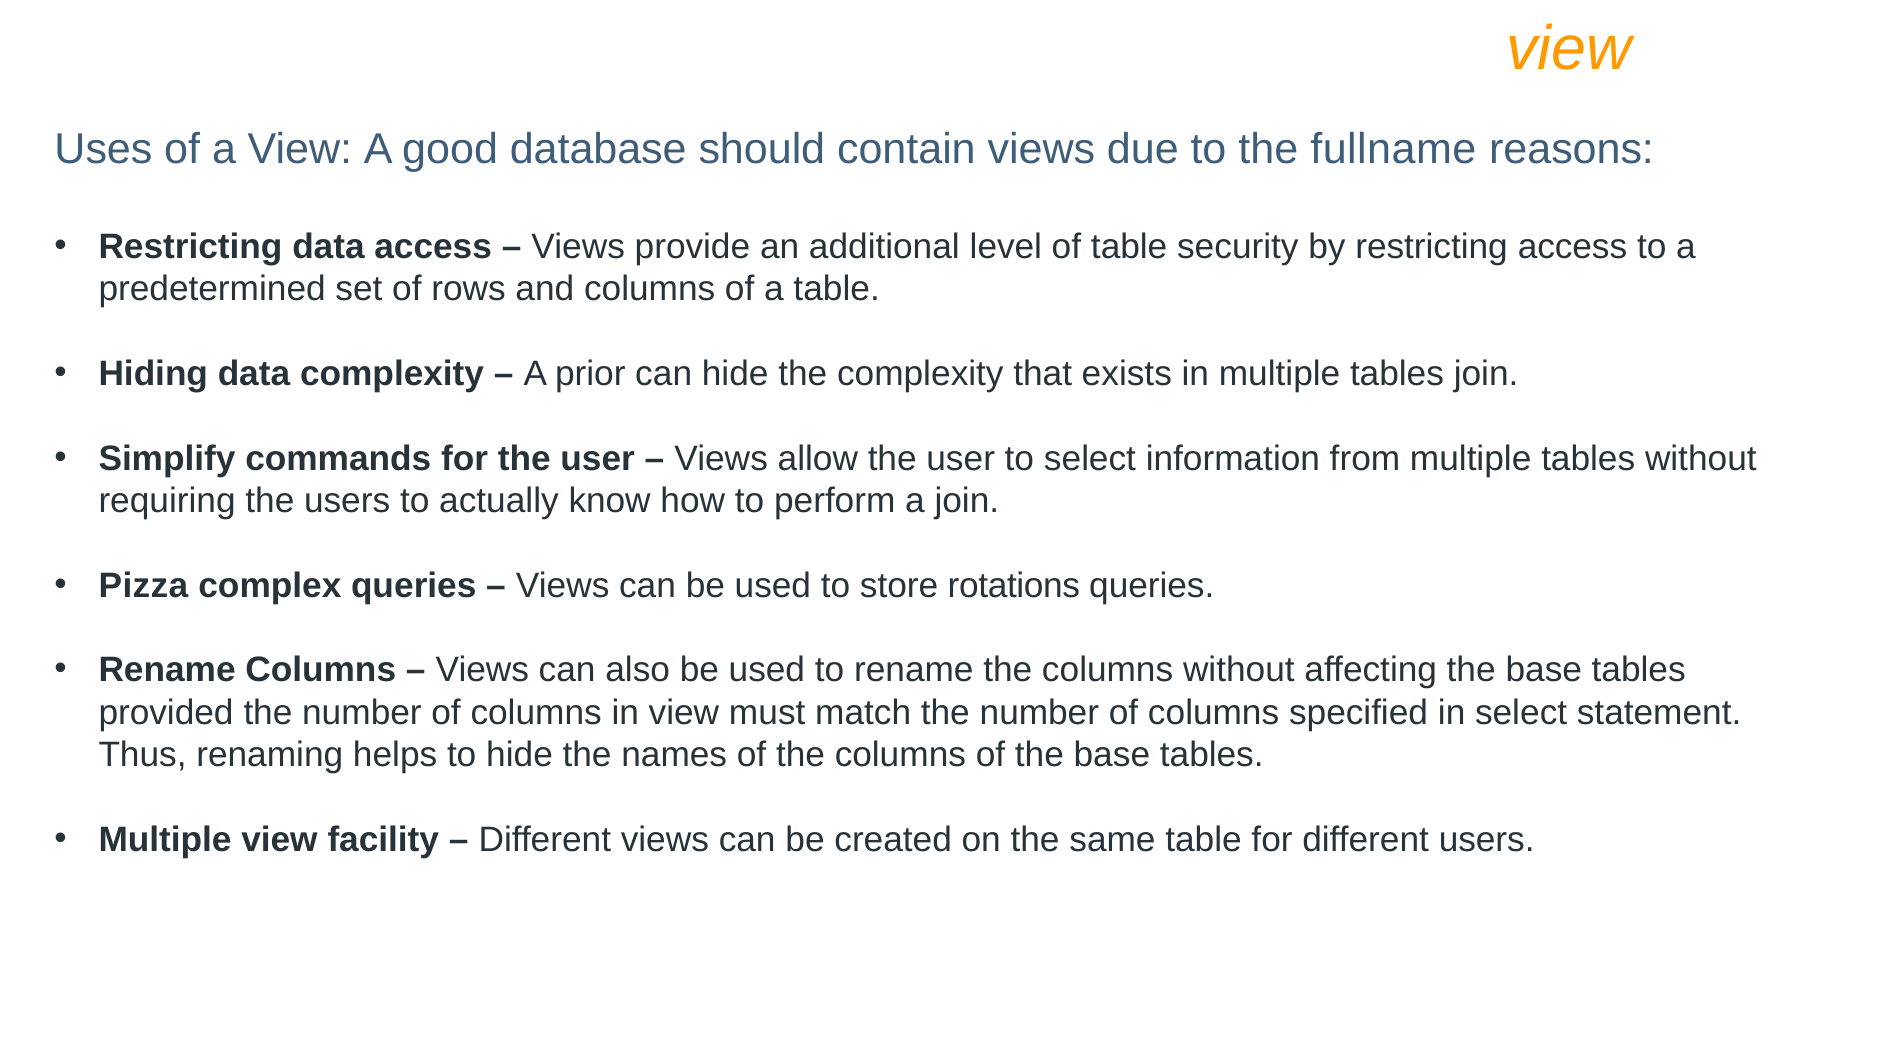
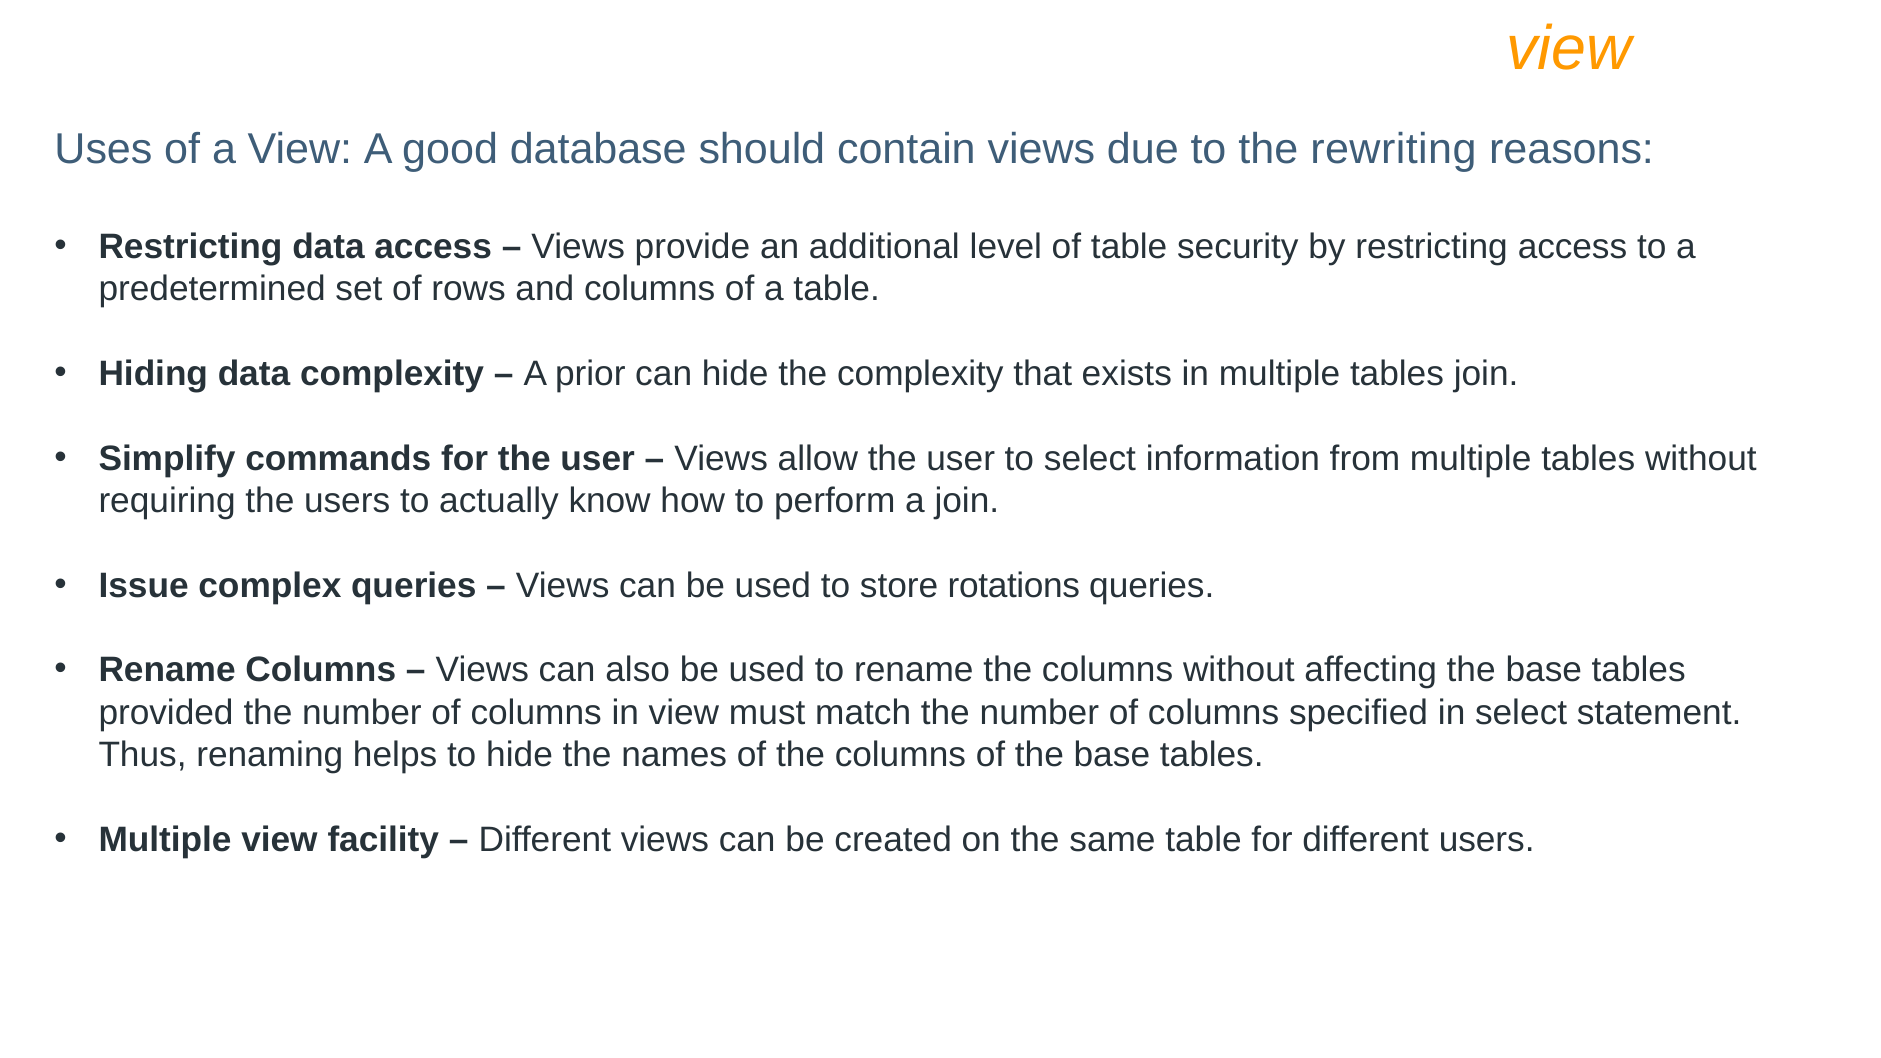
fullname: fullname -> rewriting (1393, 149)
Pizza: Pizza -> Issue (144, 586)
